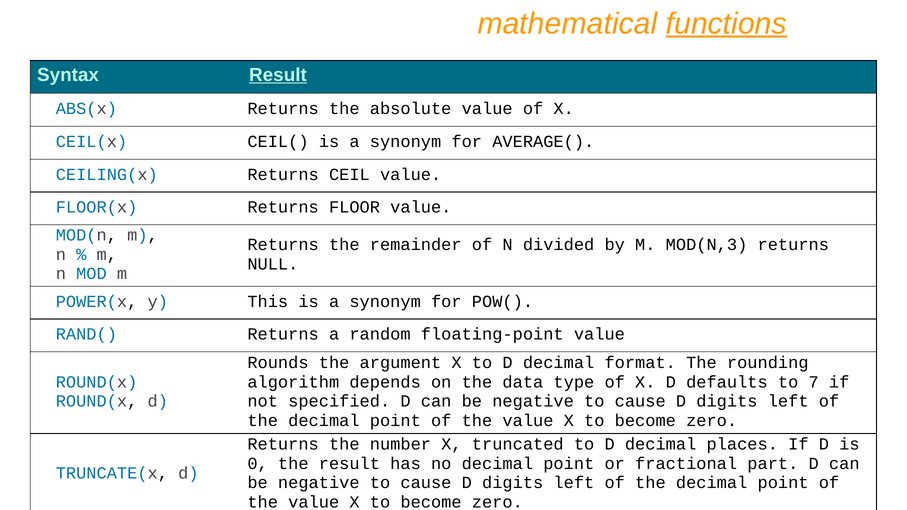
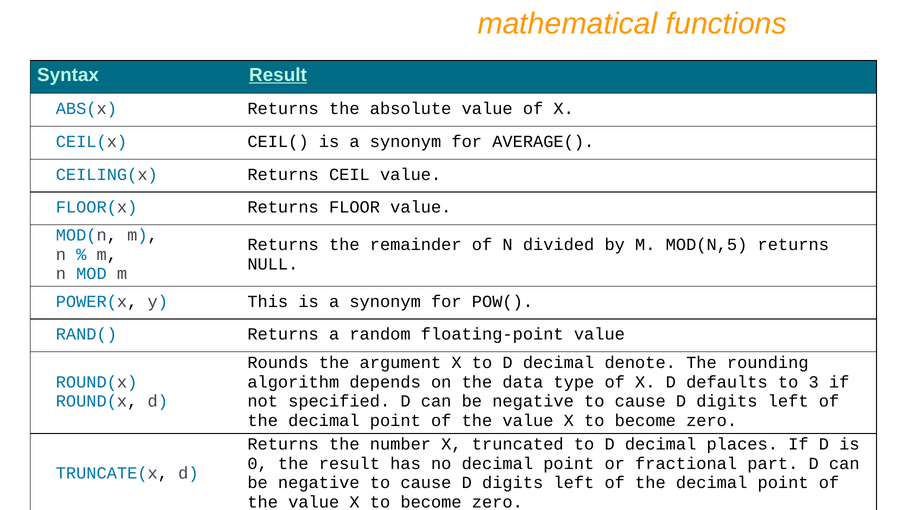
functions underline: present -> none (726, 24)
MOD(N,3: MOD(N,3 -> MOD(N,5 (707, 245)
format: format -> denote (640, 363)
7: 7 -> 3 (814, 382)
